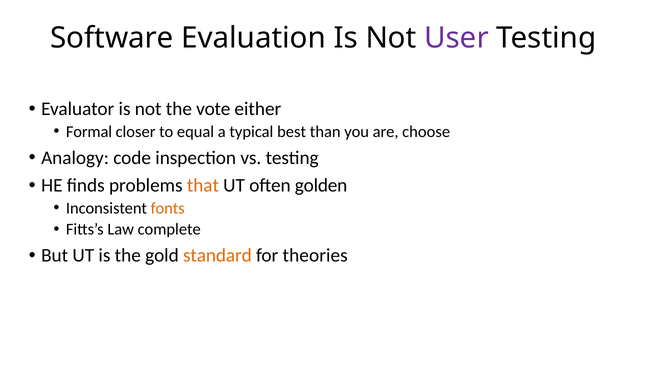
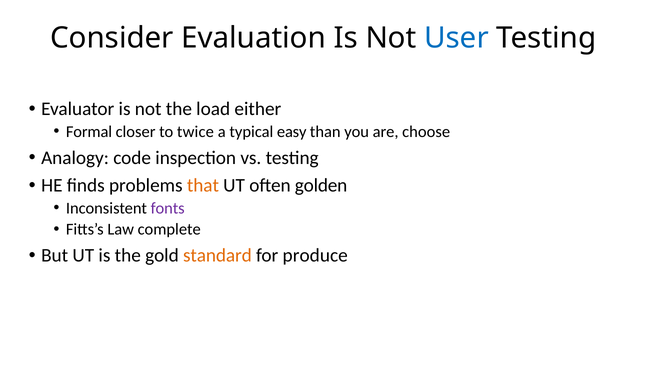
Software: Software -> Consider (112, 38)
User colour: purple -> blue (456, 38)
vote: vote -> load (213, 109)
equal: equal -> twice (195, 132)
best: best -> easy (292, 132)
fonts colour: orange -> purple (168, 208)
theories: theories -> produce (315, 256)
